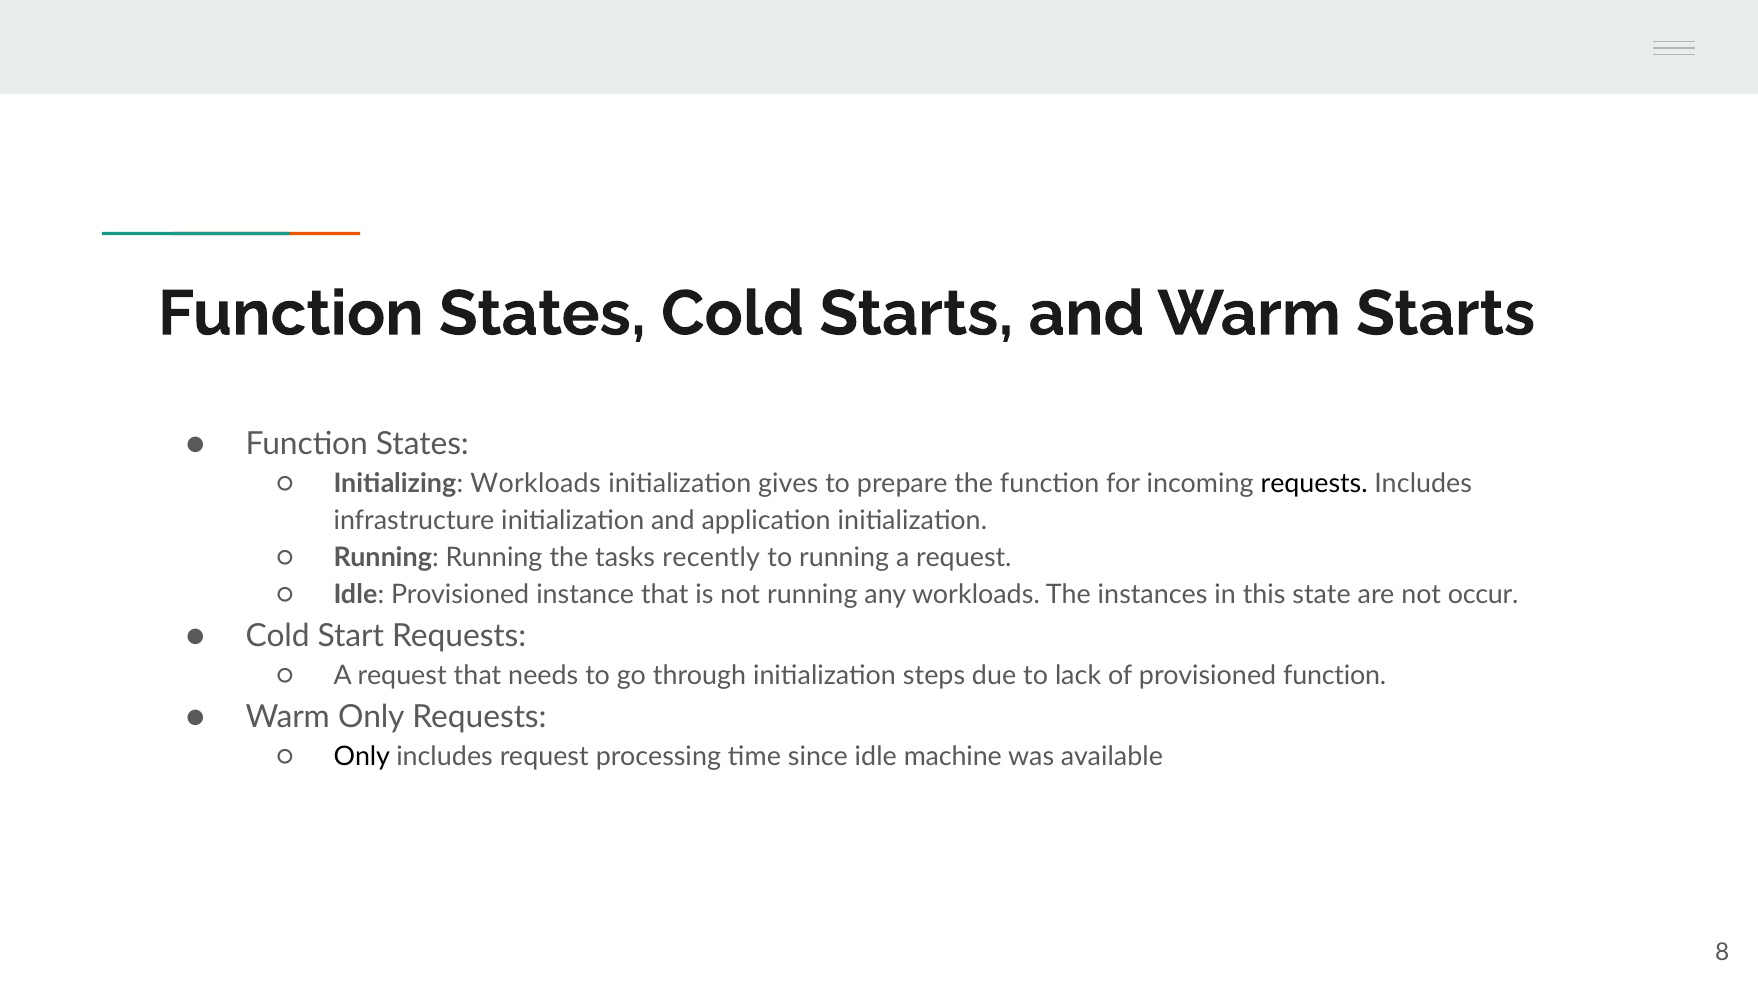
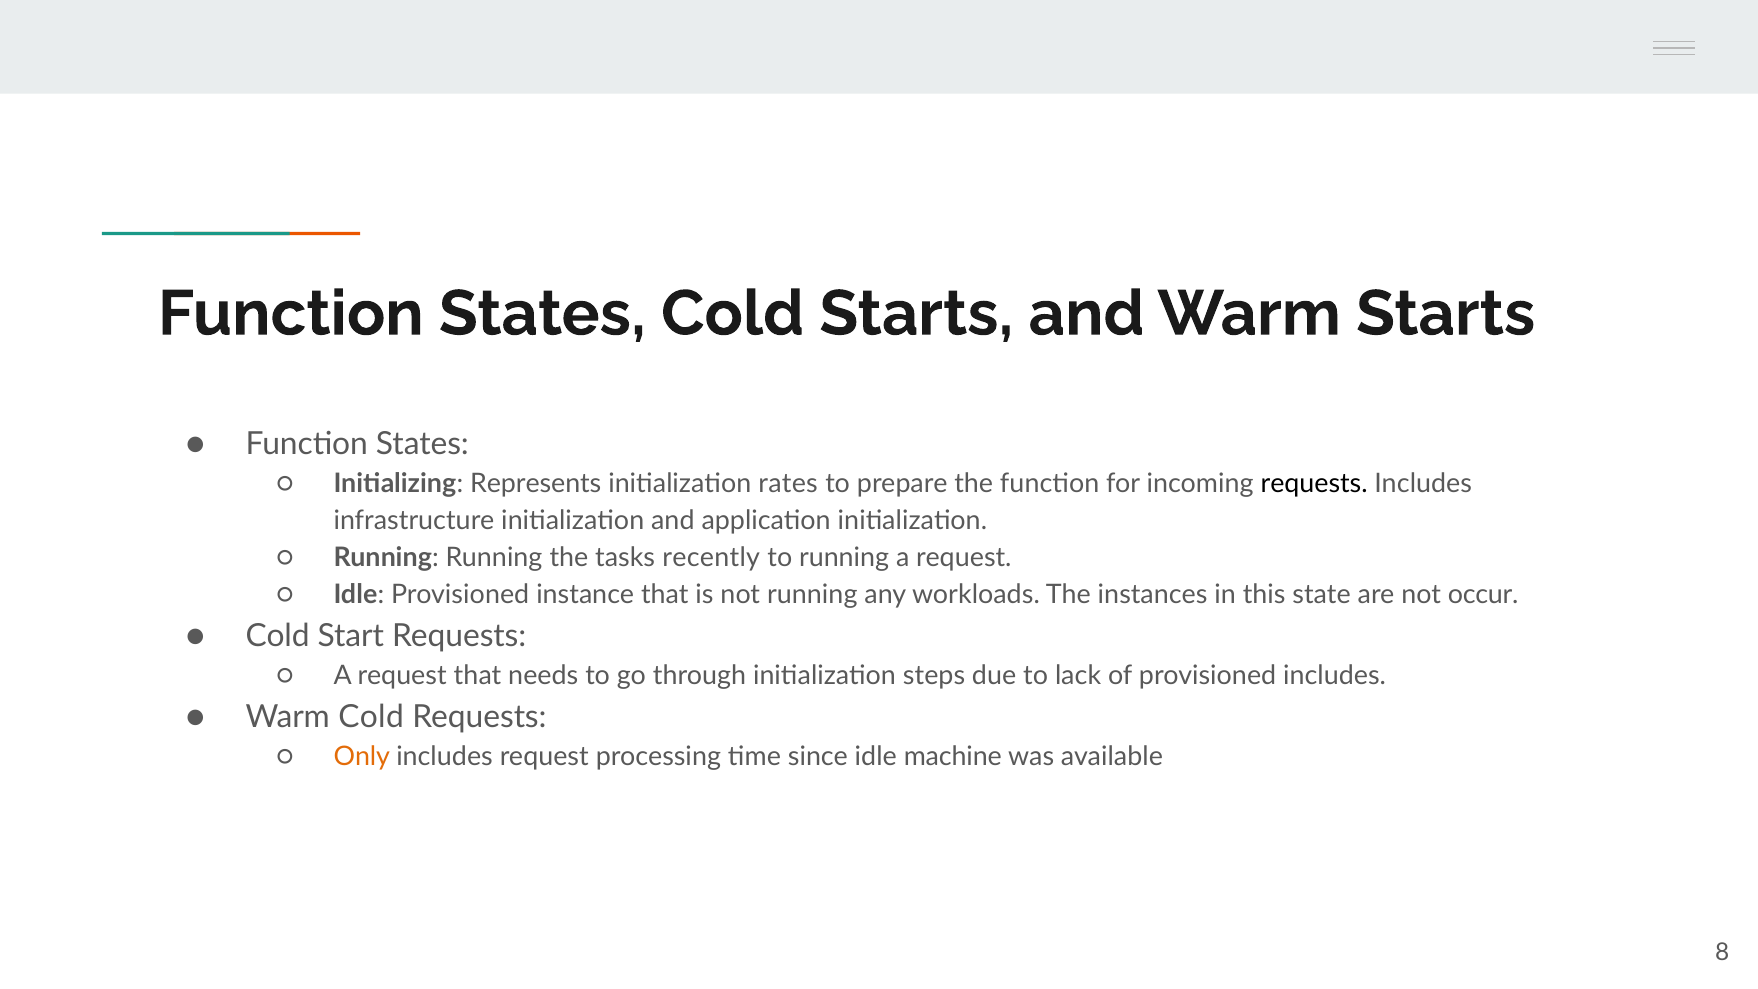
Initializing Workloads: Workloads -> Represents (536, 484)
gives: gives -> rates (788, 484)
provisioned function: function -> includes (1335, 676)
Warm Only: Only -> Cold (371, 717)
Only colour: black -> orange (362, 757)
